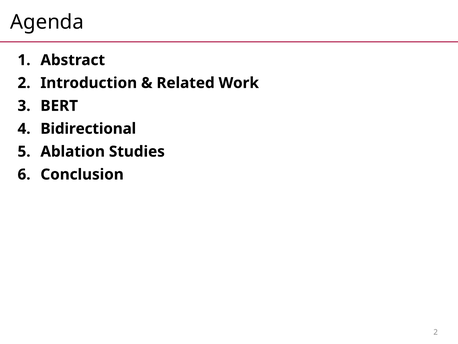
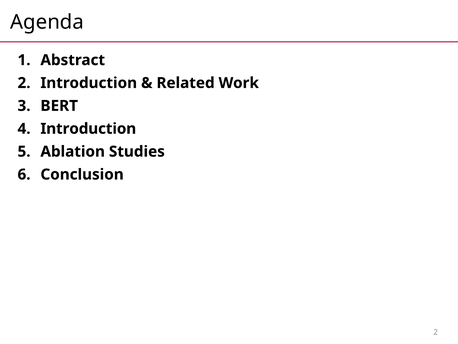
Bidirectional: Bidirectional -> Introduction (88, 129)
